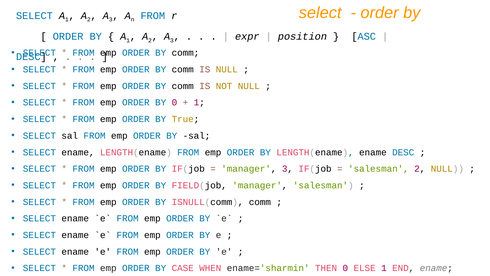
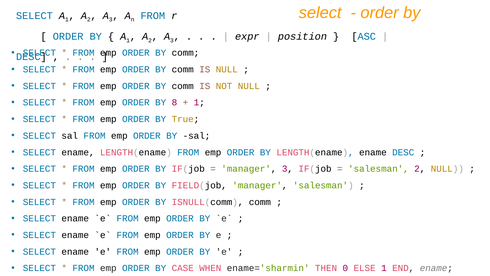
BY 0: 0 -> 8 (174, 102)
